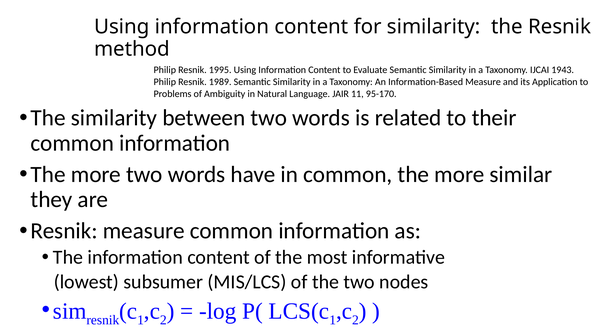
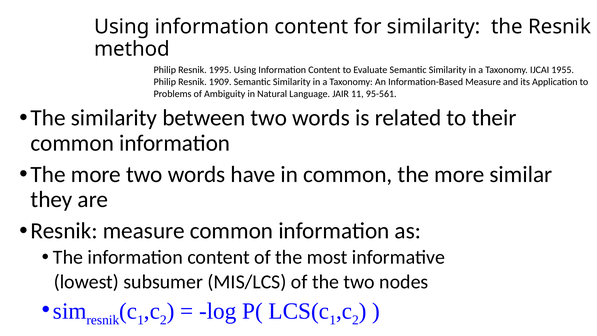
1943: 1943 -> 1955 (563, 70)
1989: 1989 -> 1909 (220, 82)
95-170: 95-170 -> 95-561 (381, 94)
